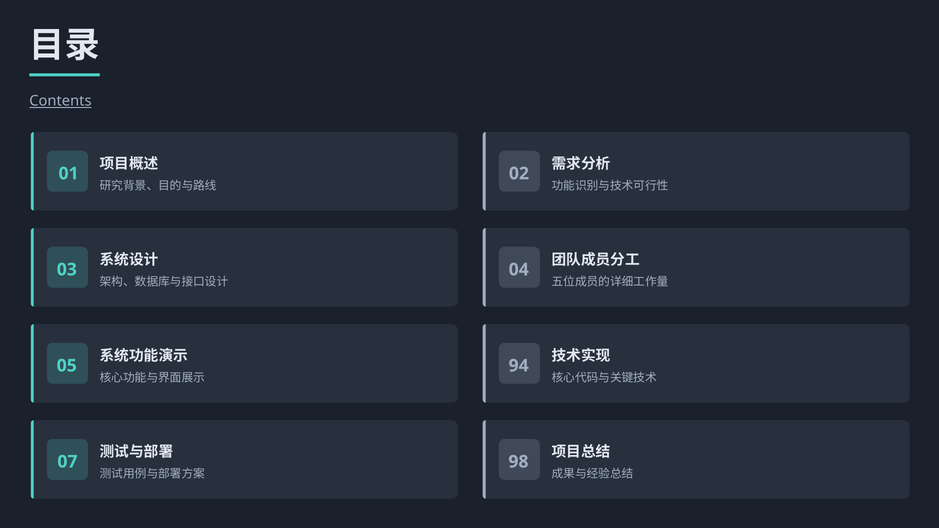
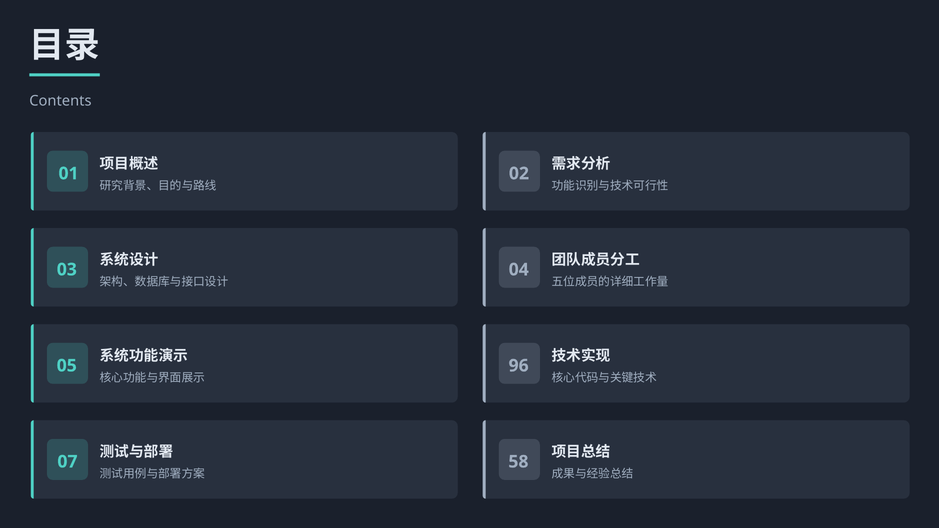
Contents underline: present -> none (60, 101)
94: 94 -> 96 (519, 366)
98: 98 -> 58 (518, 462)
